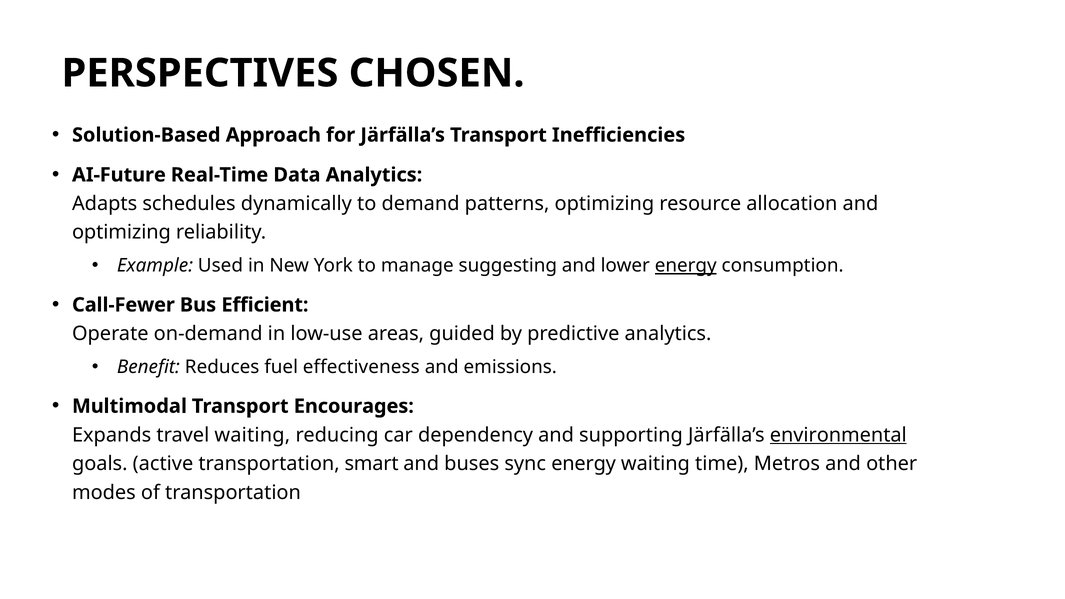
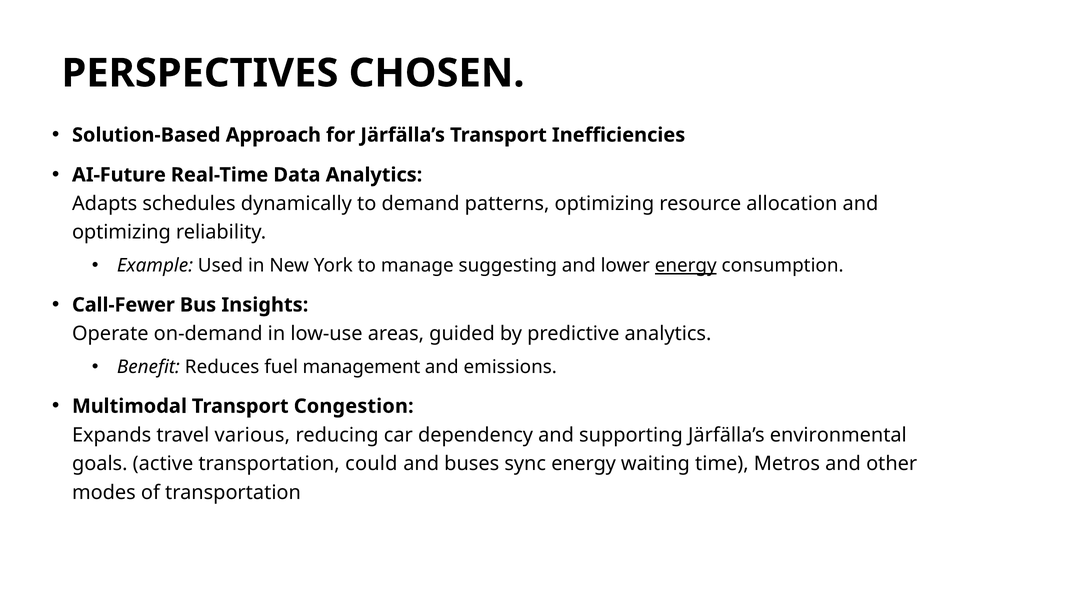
Efficient: Efficient -> Insights (265, 305)
effectiveness: effectiveness -> management (361, 367)
Encourages: Encourages -> Congestion (354, 406)
travel waiting: waiting -> various (252, 435)
environmental underline: present -> none (838, 435)
smart: smart -> could (371, 464)
